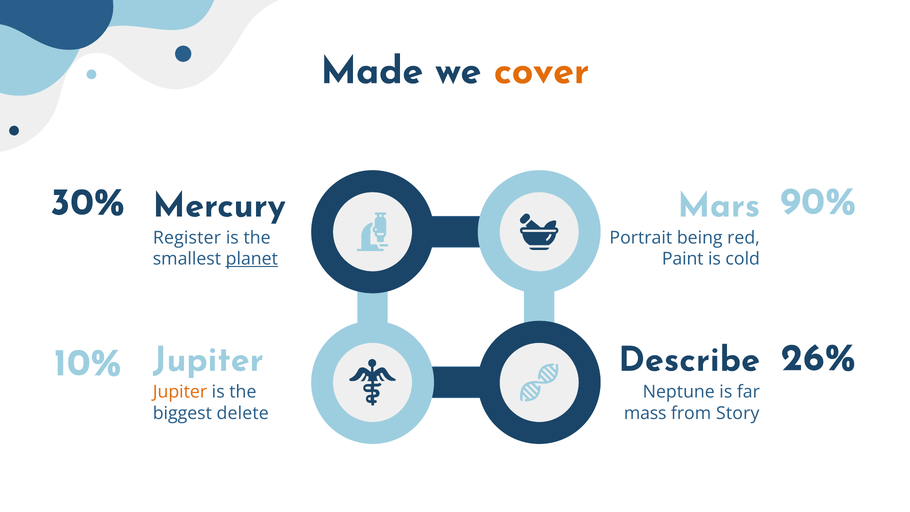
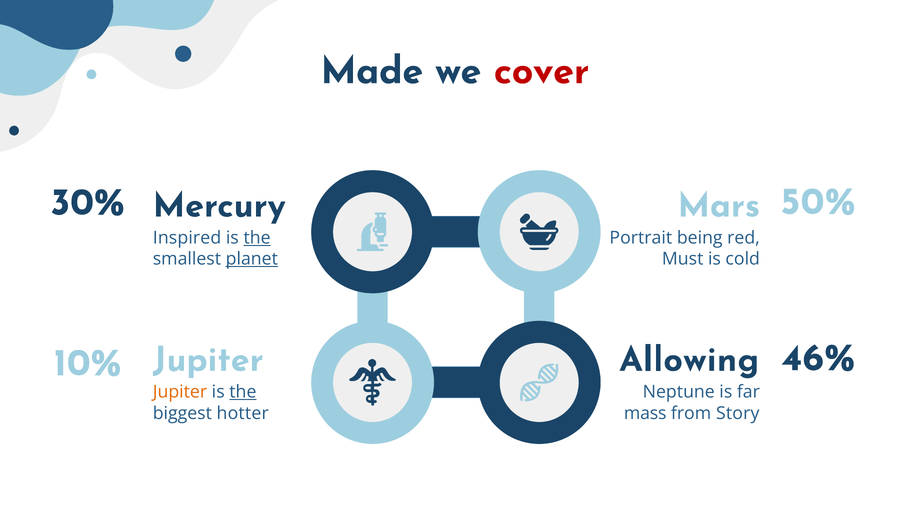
cover colour: orange -> red (542, 71)
90%: 90% -> 50% (818, 201)
Register: Register -> Inspired (187, 238)
the underline: none -> present (257, 238)
Paint: Paint -> Must (683, 259)
Describe: Describe -> Allowing (689, 359)
26%: 26% -> 46% (818, 358)
the underline: none -> present (243, 392)
delete: delete -> hotter (243, 413)
